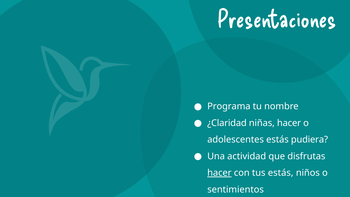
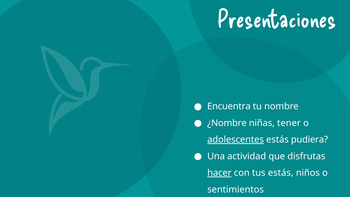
Programa: Programa -> Encuentra (229, 106)
¿Claridad: ¿Claridad -> ¿Nombre (227, 123)
niñas hacer: hacer -> tener (289, 123)
adolescentes underline: none -> present (236, 140)
